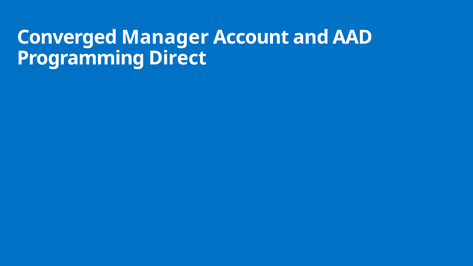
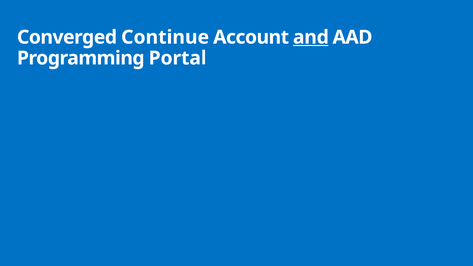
Manager: Manager -> Continue (165, 37)
and underline: none -> present (311, 37)
Direct: Direct -> Portal (178, 58)
